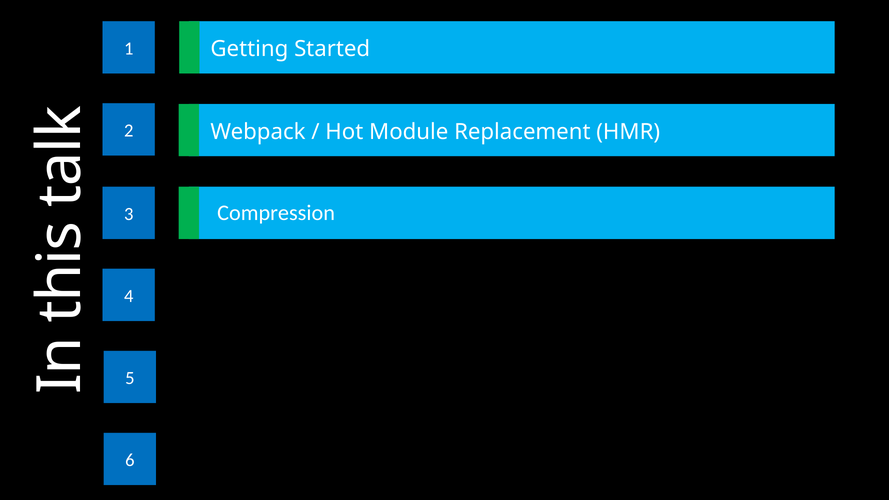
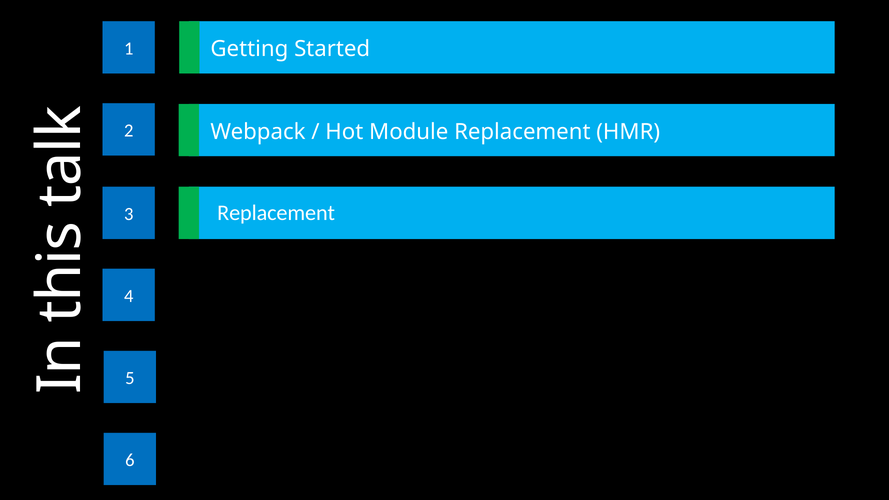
Compression: Compression -> Replacement (276, 213)
